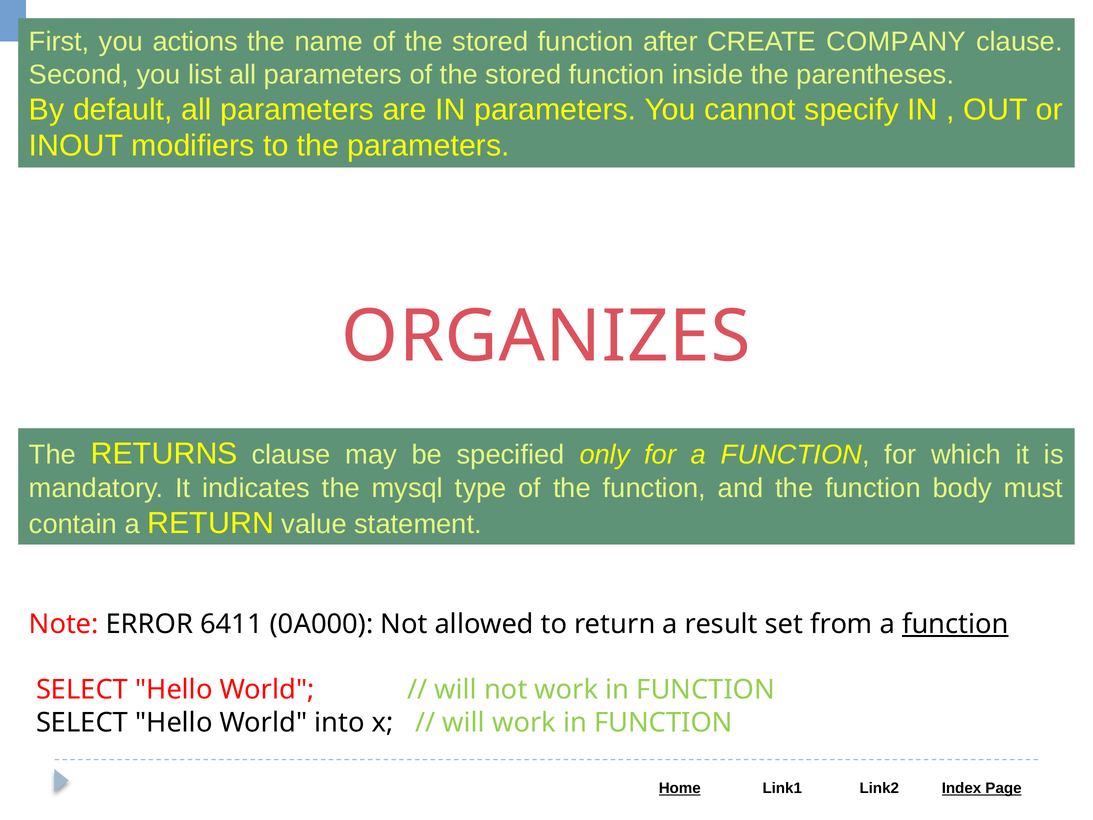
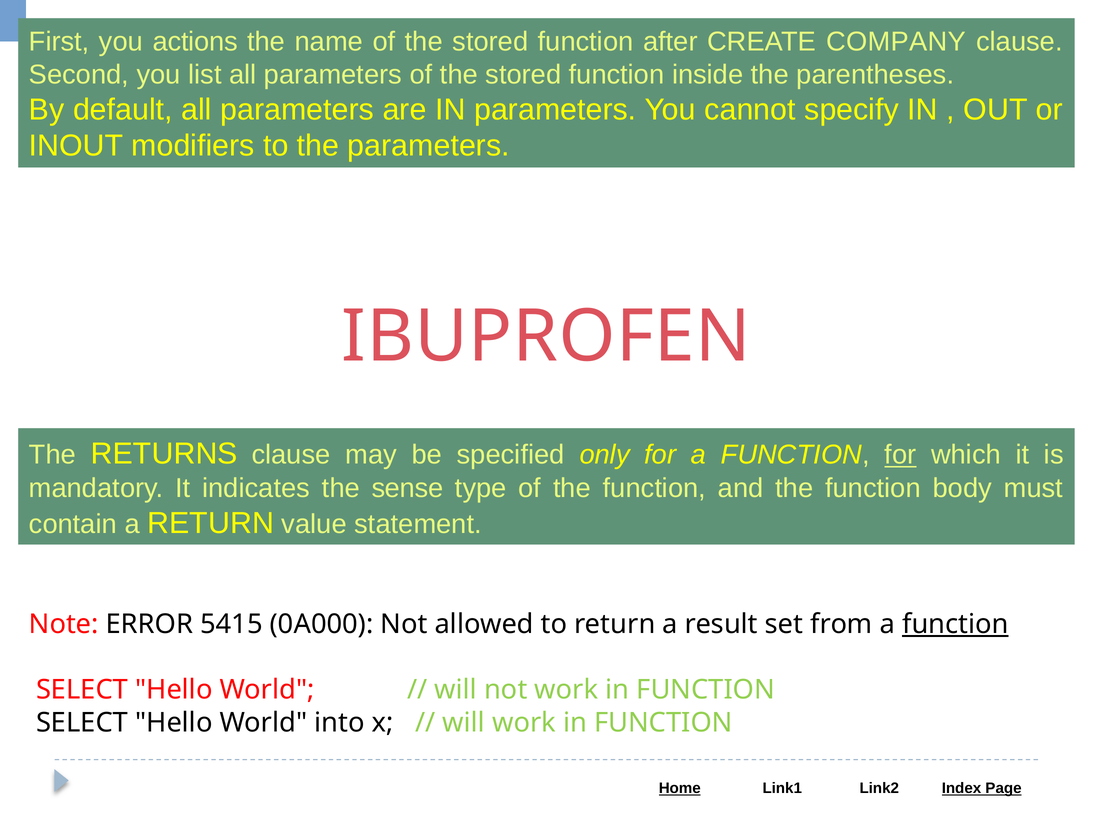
ORGANIZES: ORGANIZES -> IBUPROFEN (546, 337)
for underline: none -> present (900, 455)
mysql: mysql -> sense (407, 488)
6411: 6411 -> 5415 (232, 624)
